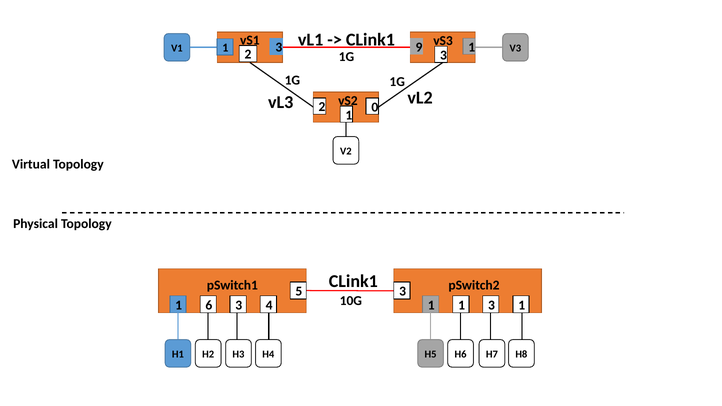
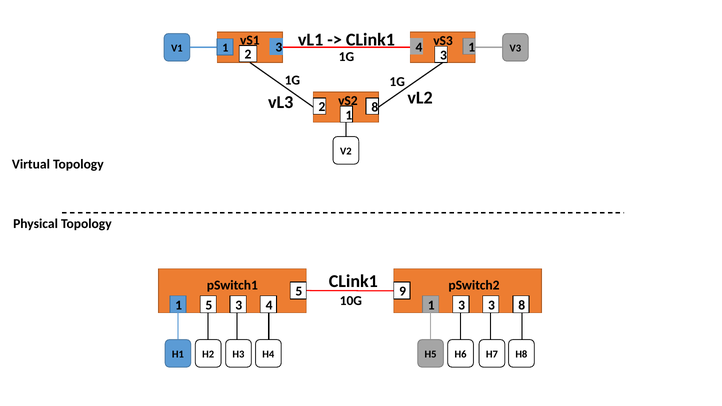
9: 9 -> 4 (419, 47)
2 0: 0 -> 8 (375, 107)
5 3: 3 -> 9 (403, 292)
1 6: 6 -> 5 (209, 305)
1 1: 1 -> 3 (462, 305)
1: 1 -> 8 (522, 305)
